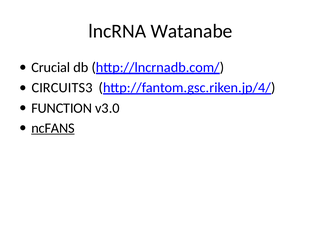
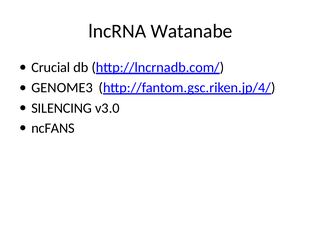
CIRCUITS3: CIRCUITS3 -> GENOME3 (62, 88)
FUNCTION: FUNCTION -> SILENCING (62, 108)
ncFANS underline: present -> none (53, 128)
